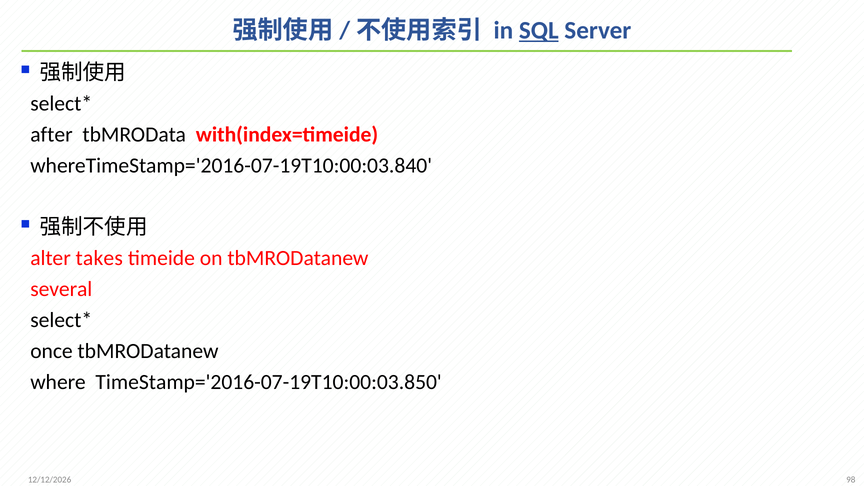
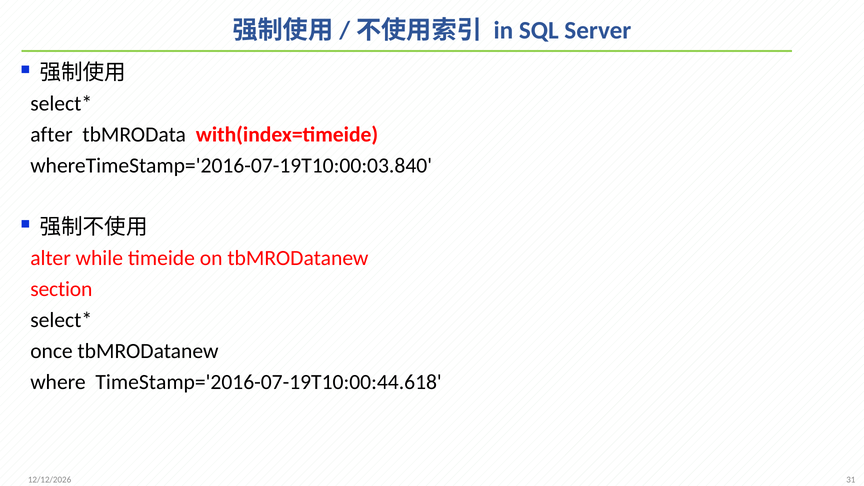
SQL underline: present -> none (539, 30)
takes: takes -> while (99, 258)
several: several -> section (61, 289)
TimeStamp='2016-07-19T10:00:03.850: TimeStamp='2016-07-19T10:00:03.850 -> TimeStamp='2016-07-19T10:00:44.618 (269, 382)
98: 98 -> 31 (851, 480)
